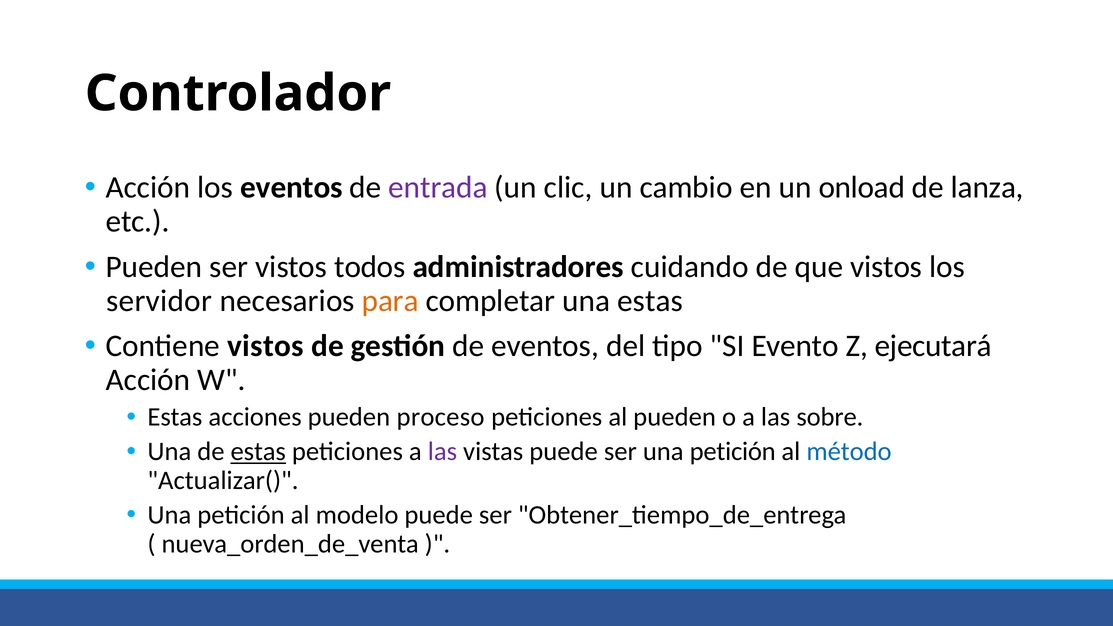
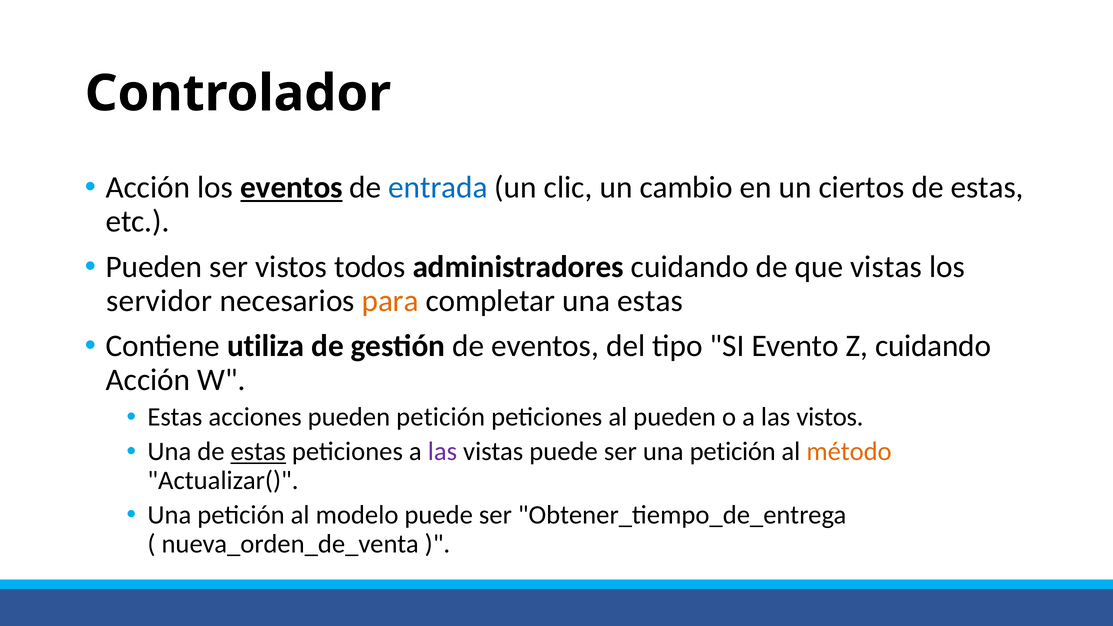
eventos underline: none -> present (291, 188)
entrada colour: purple -> blue (438, 188)
onload: onload -> ciertos (862, 188)
lanza: lanza -> estas (987, 188)
que vistos: vistos -> vistas (886, 267)
Contiene vistos: vistos -> utiliza (266, 346)
Z ejecutará: ejecutará -> cuidando (933, 346)
pueden proceso: proceso -> petición (441, 417)
las sobre: sobre -> vistos (830, 417)
método colour: blue -> orange (849, 452)
